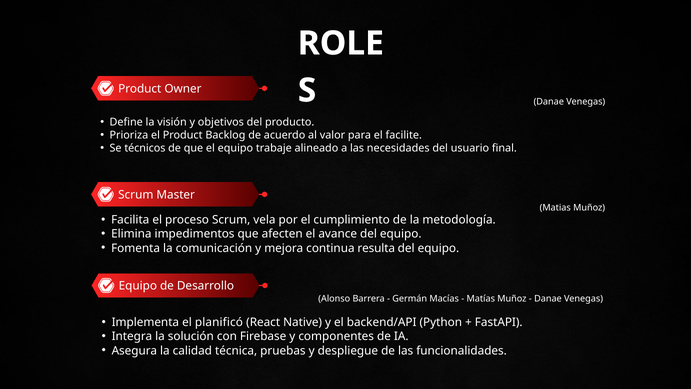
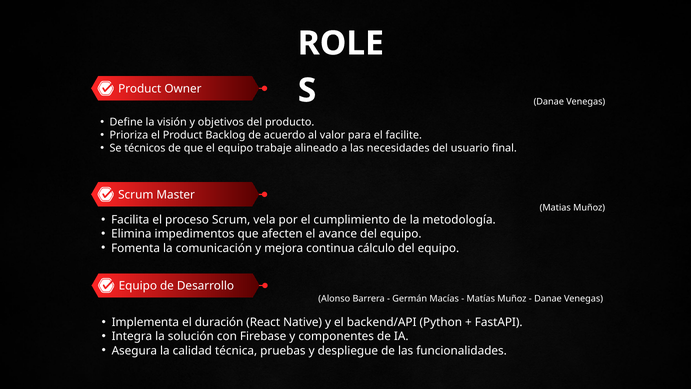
resulta: resulta -> cálculo (376, 248)
planificó: planificó -> duración (219, 322)
